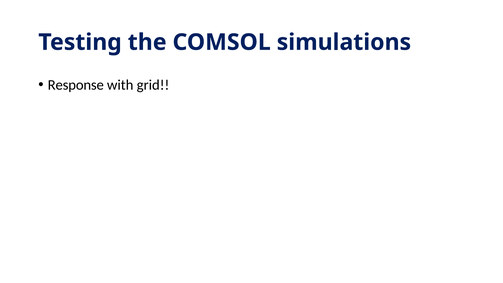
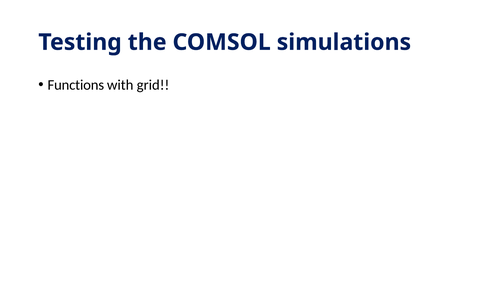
Response: Response -> Functions (76, 85)
